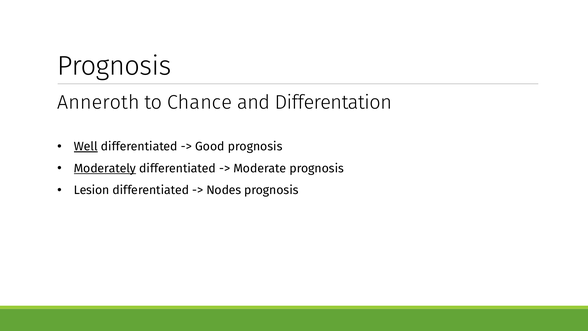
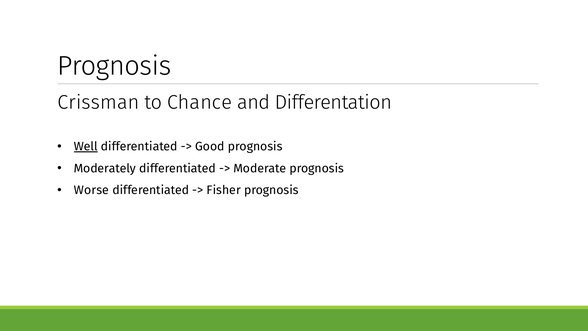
Anneroth: Anneroth -> Crissman (98, 102)
Moderately underline: present -> none (105, 168)
Lesion: Lesion -> Worse (91, 190)
Nodes: Nodes -> Fisher (224, 190)
